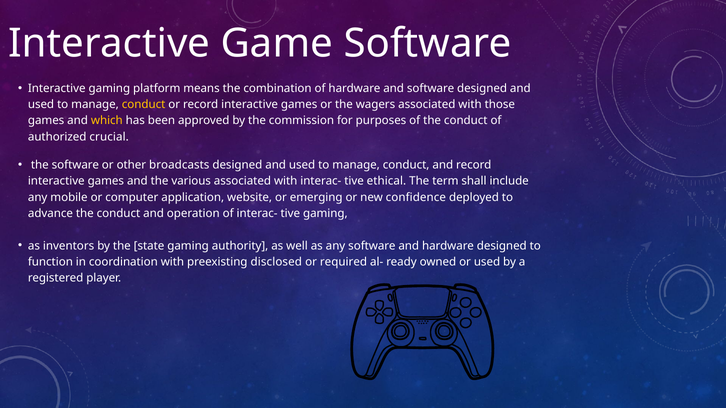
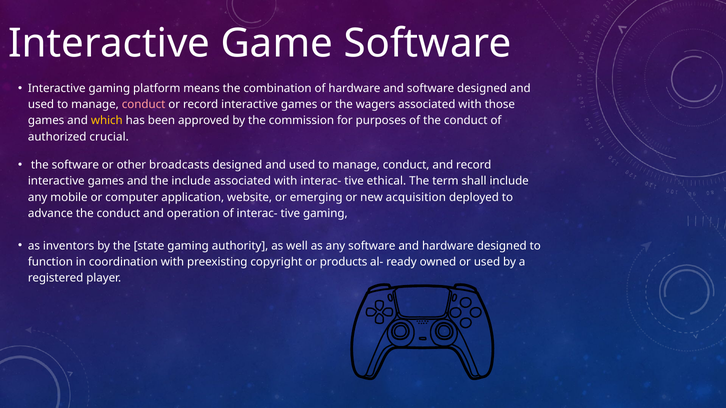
conduct colour: yellow -> pink (144, 105)
the various: various -> include (191, 181)
confidence: confidence -> acquisition (416, 197)
disclosed: disclosed -> copyright (276, 262)
required: required -> products (344, 262)
